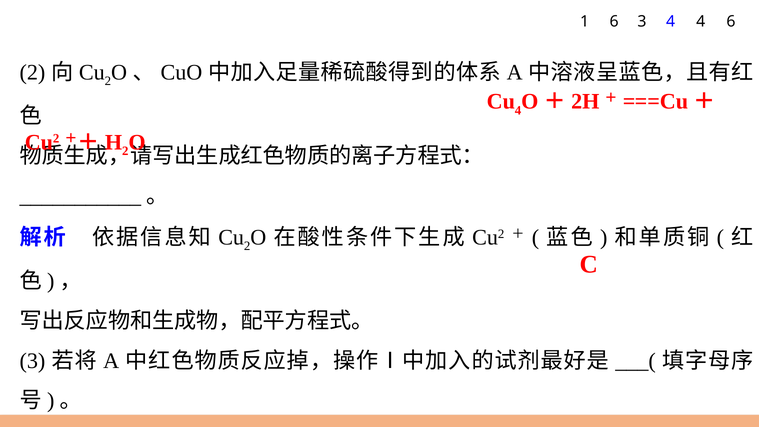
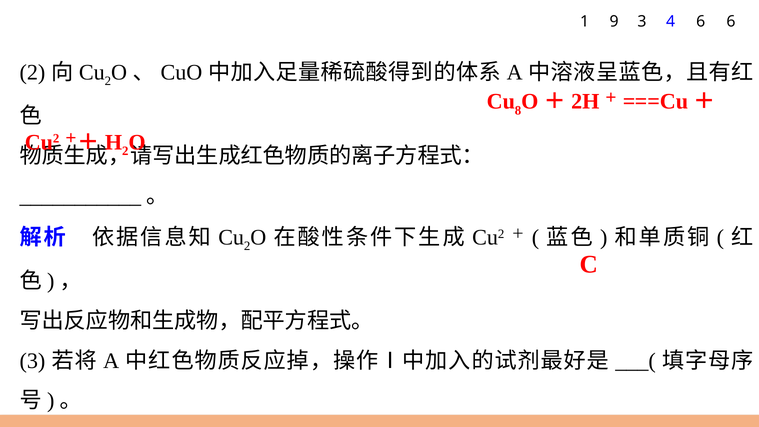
1 6: 6 -> 9 (614, 21)
4 4: 4 -> 6 (701, 21)
4: 4 -> 8 (518, 110)
